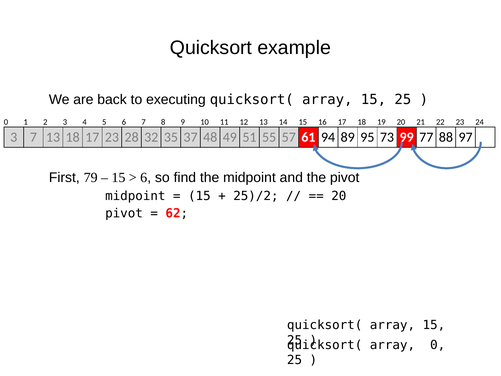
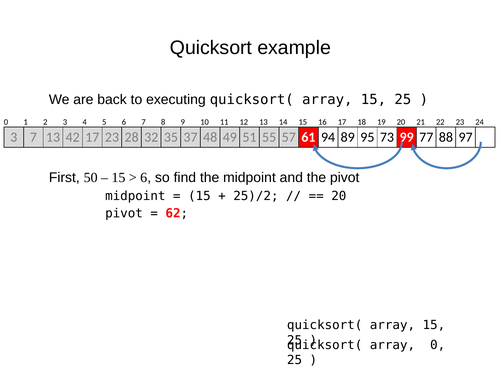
13 18: 18 -> 42 (73, 137)
79: 79 -> 50 (91, 177)
